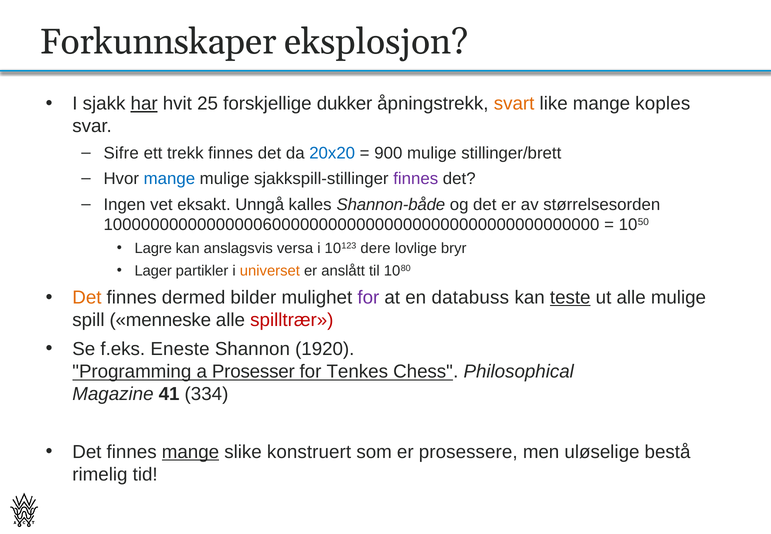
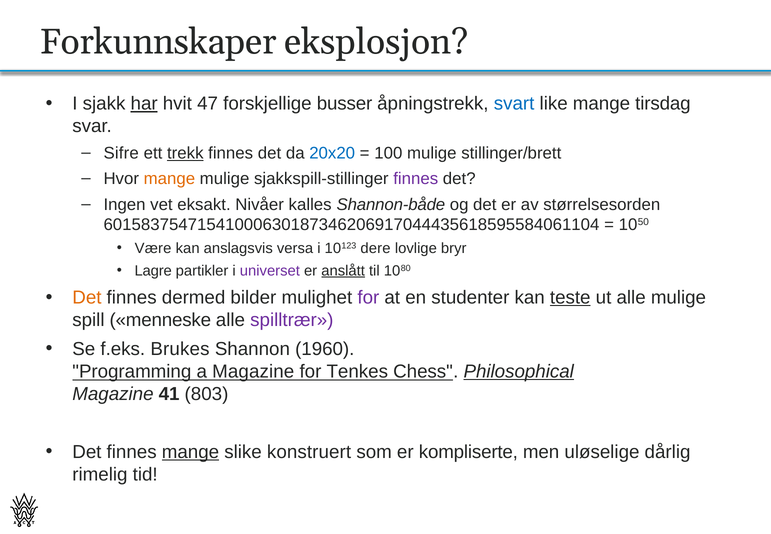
25: 25 -> 47 (208, 104)
dukker: dukker -> busser (345, 104)
svart colour: orange -> blue (514, 104)
koples: koples -> tirsdag (663, 104)
trekk underline: none -> present (185, 153)
900: 900 -> 100 (388, 153)
mange colour: blue -> orange (169, 179)
Unngå: Unngå -> Nivåer (260, 204)
10000000000000000600000000000000000000000000000000000: 10000000000000000600000000000000000000000000000000000 -> 60158375471541000630187346206917044435618595584061104 (351, 225)
Lagre: Lagre -> Være (153, 248)
Lager: Lager -> Lagre (153, 271)
universet colour: orange -> purple (270, 271)
anslått underline: none -> present (343, 271)
databuss: databuss -> studenter (470, 297)
spilltrær colour: red -> purple (292, 320)
Eneste: Eneste -> Brukes (180, 349)
1920: 1920 -> 1960 (325, 349)
a Prosesser: Prosesser -> Magazine (253, 371)
Philosophical underline: none -> present (519, 371)
334: 334 -> 803 (206, 394)
prosessere: prosessere -> kompliserte (468, 452)
bestå: bestå -> dårlig (668, 452)
